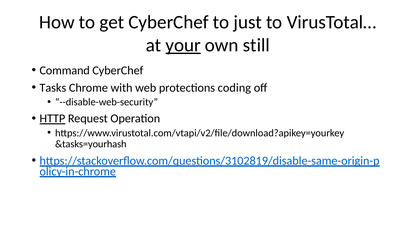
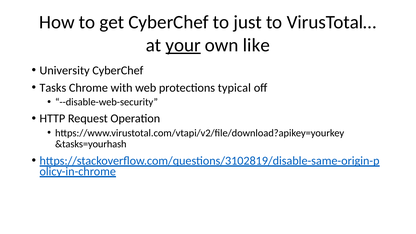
still: still -> like (256, 45)
Command: Command -> University (65, 70)
coding: coding -> typical (234, 88)
HTTP underline: present -> none (52, 119)
